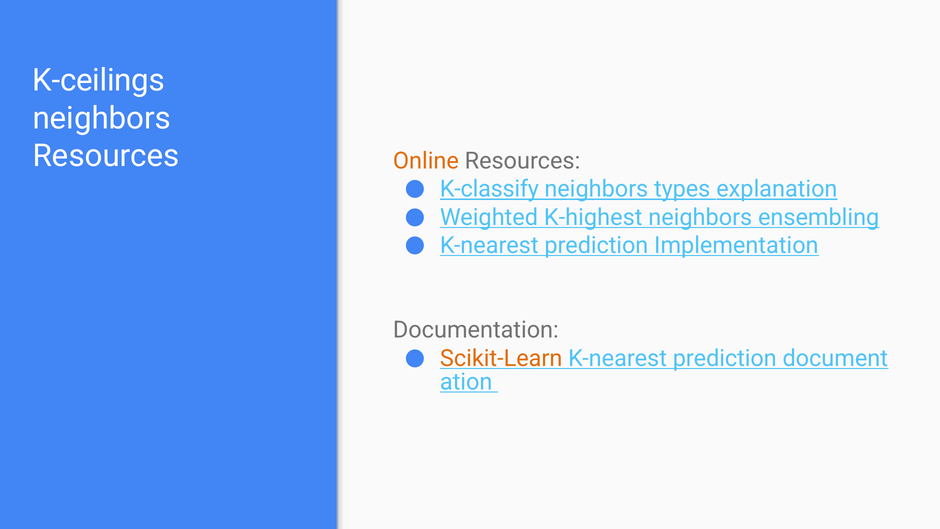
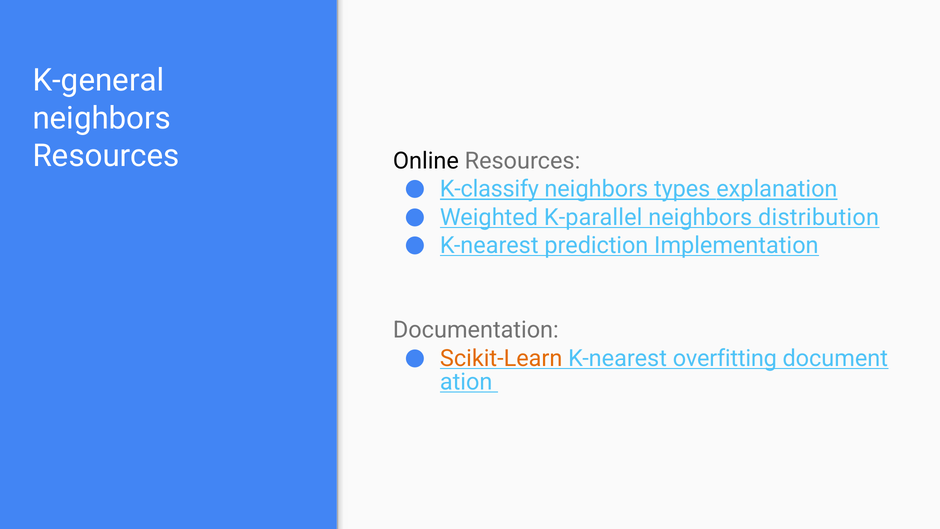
K-ceilings: K-ceilings -> K-general (98, 81)
Online colour: orange -> black (426, 161)
K-highest: K-highest -> K-parallel (593, 217)
ensembling: ensembling -> distribution (819, 217)
prediction: prediction -> overfitting (725, 358)
